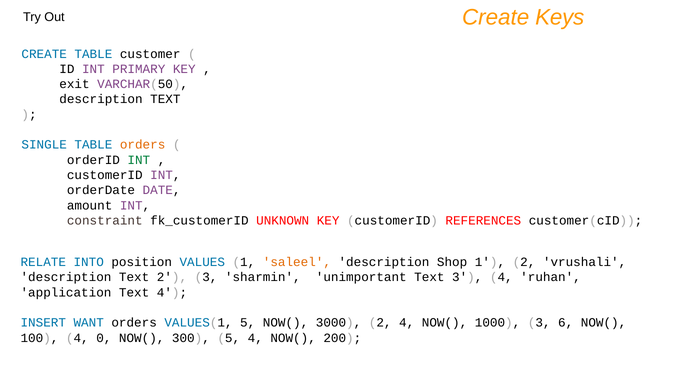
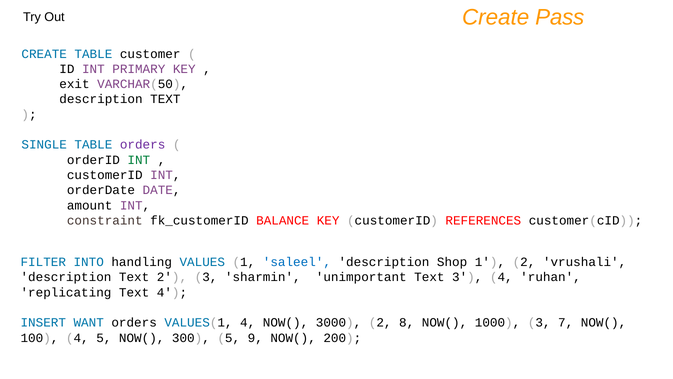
Keys: Keys -> Pass (560, 18)
orders colour: orange -> purple (143, 145)
UNKNOWN: UNKNOWN -> BALANCE (283, 220)
RELATE: RELATE -> FILTER (43, 262)
position: position -> handling (142, 262)
saleel colour: orange -> blue (297, 262)
application: application -> replicating (66, 292)
VALUES(1 5: 5 -> 4 (248, 322)
2 4: 4 -> 8 (407, 322)
6: 6 -> 7 (566, 322)
4 0: 0 -> 5 (104, 337)
5 4: 4 -> 9 (255, 337)
